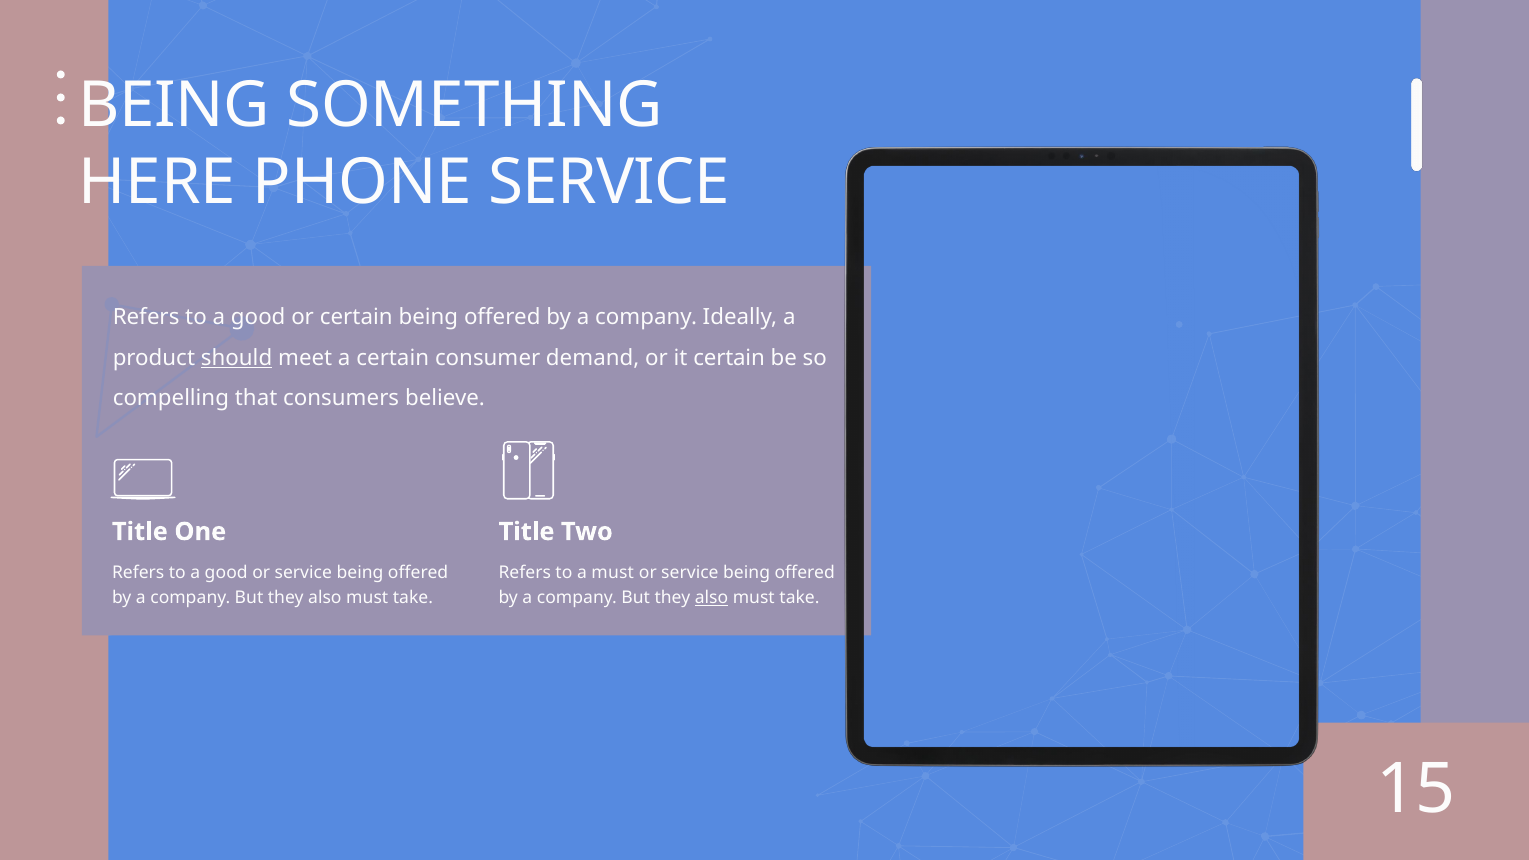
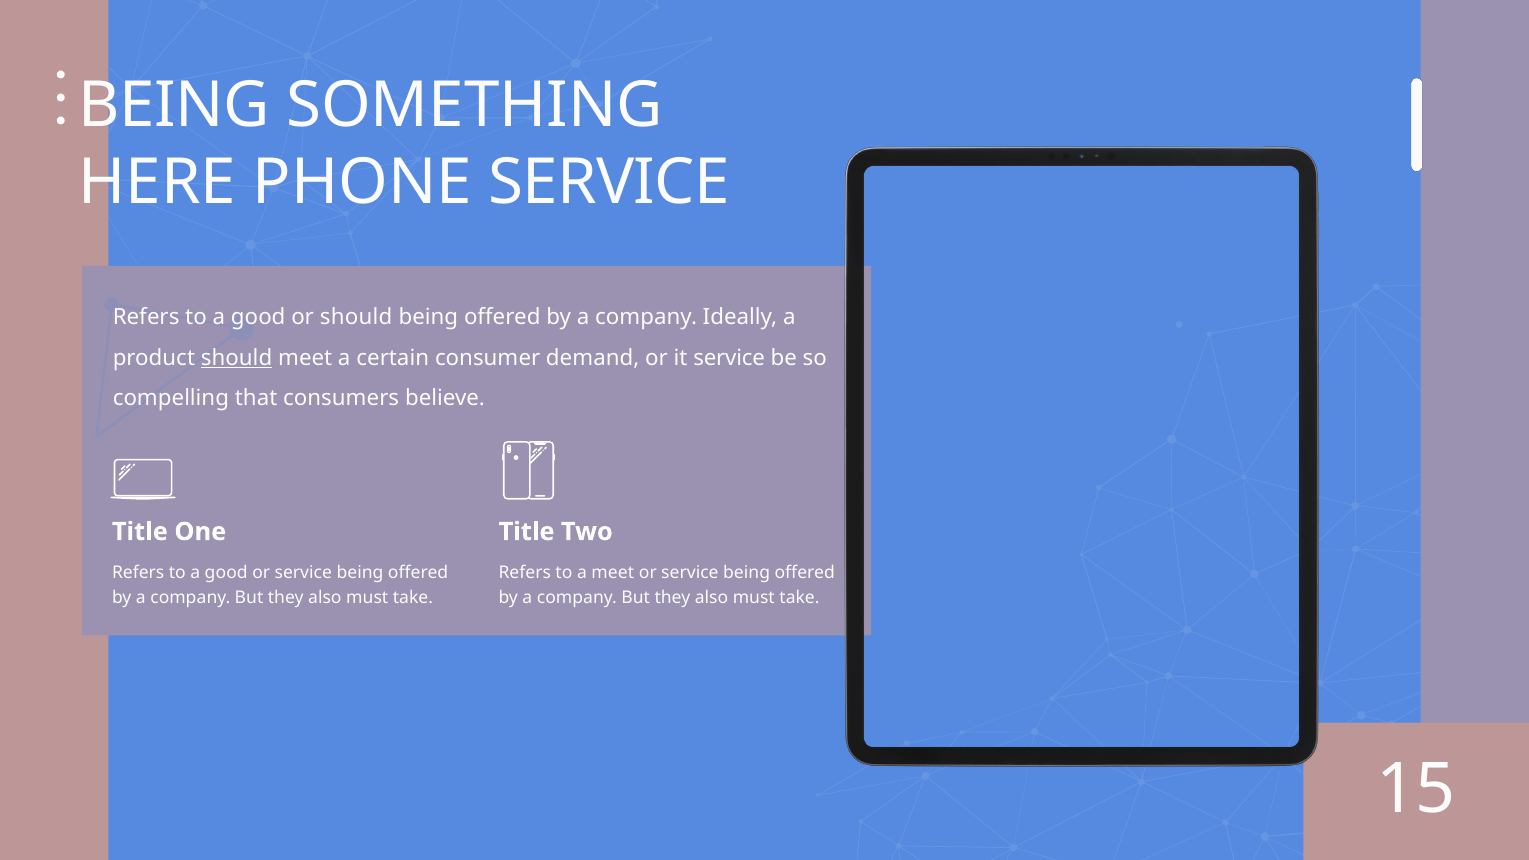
or certain: certain -> should (356, 318)
it certain: certain -> service (729, 358)
a must: must -> meet (613, 572)
also underline: present -> none (712, 598)
